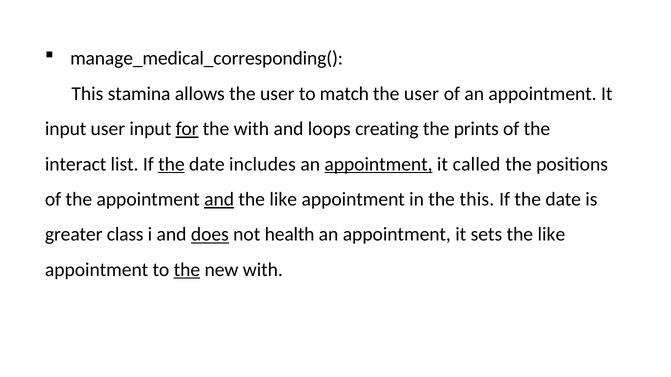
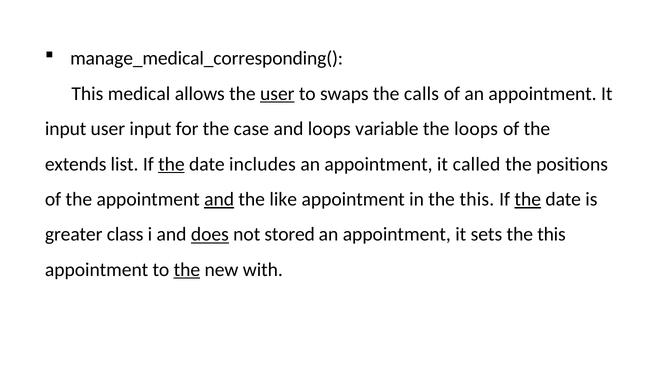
stamina: stamina -> medical (139, 94)
user underline: none -> present (277, 94)
match: match -> swaps (344, 94)
user: user -> calls (421, 94)
for underline: present -> none (187, 129)
the with: with -> case (251, 129)
creating: creating -> variable (387, 129)
the prints: prints -> loops (476, 129)
interact: interact -> extends (76, 164)
appointment underline: present -> none (378, 164)
the underline: none -> present (528, 200)
health: health -> stored (290, 235)
sets the like: like -> this (551, 235)
